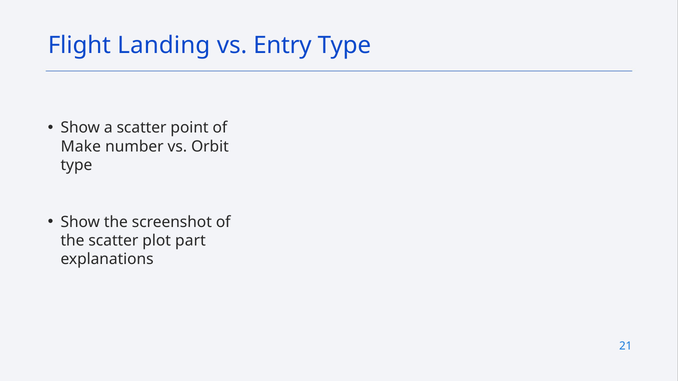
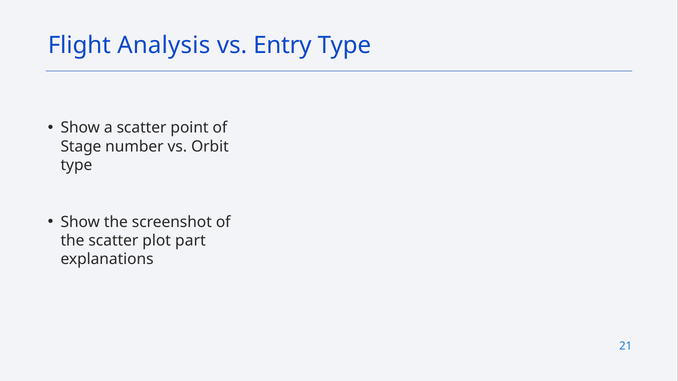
Landing: Landing -> Analysis (164, 45)
Make: Make -> Stage (81, 147)
